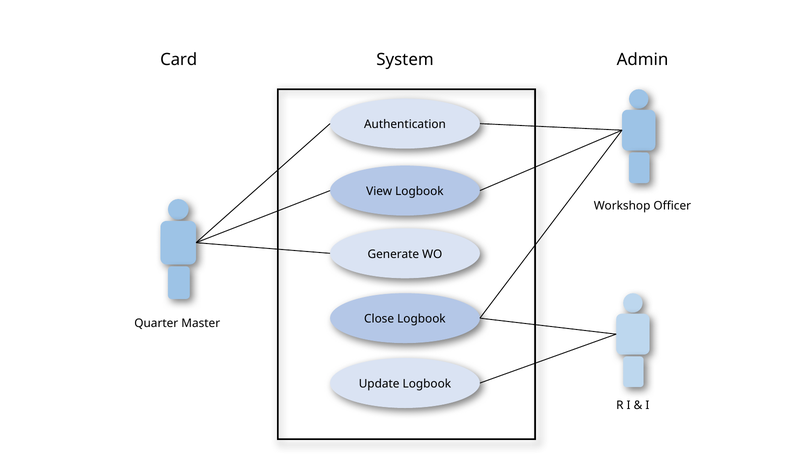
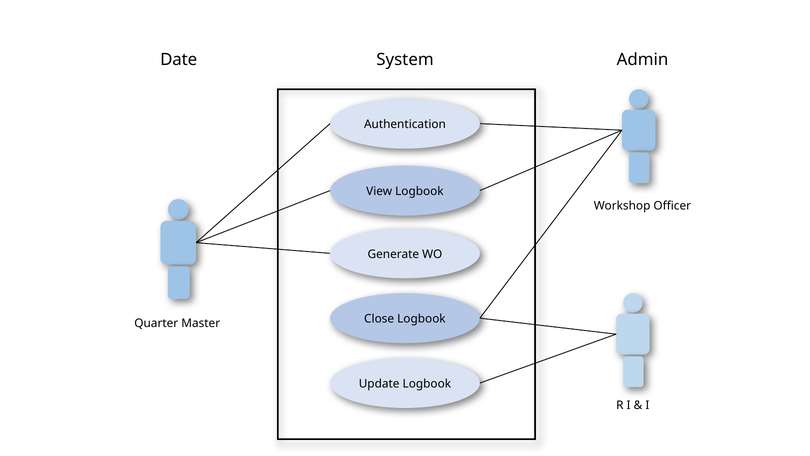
Card: Card -> Date (179, 60)
